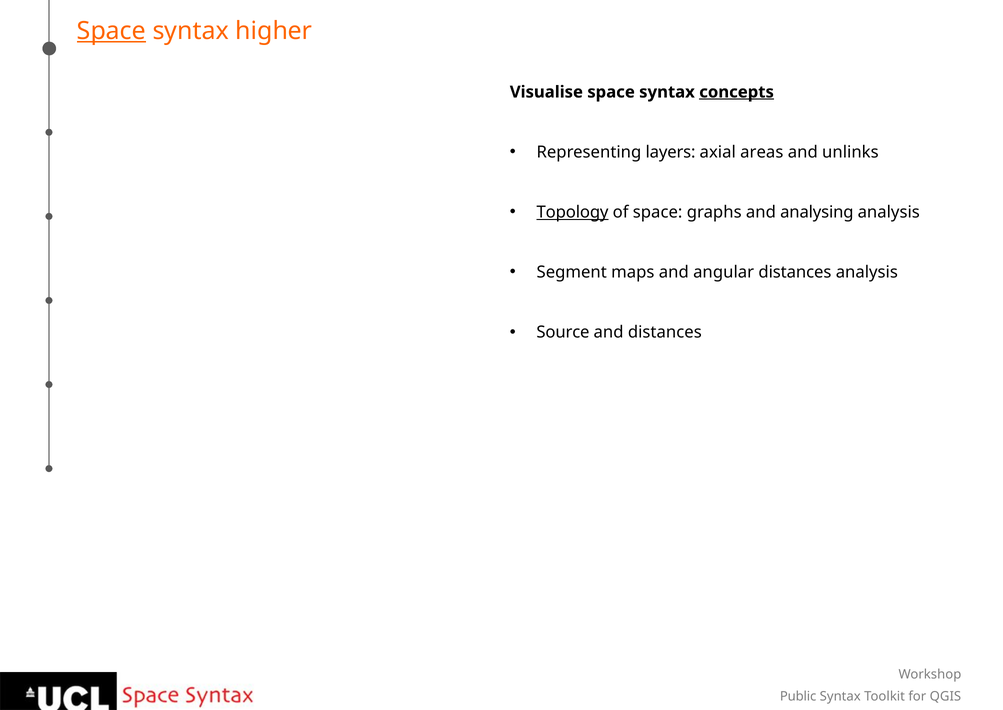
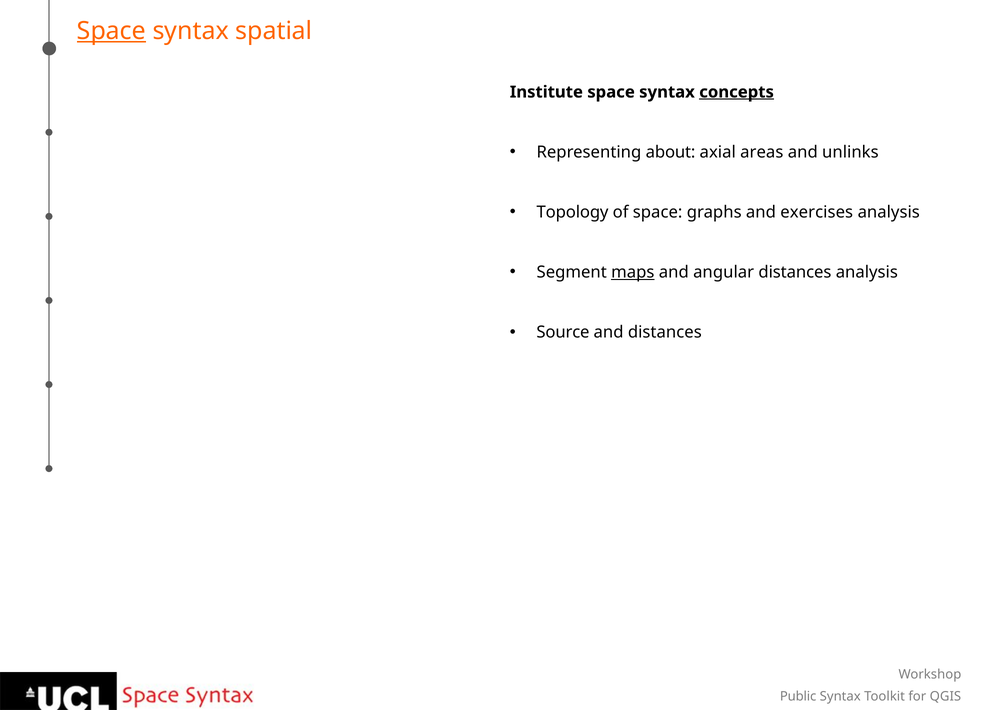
higher: higher -> spatial (274, 31)
Visualise: Visualise -> Institute (546, 92)
layers: layers -> about (671, 152)
Topology underline: present -> none (573, 212)
analysing: analysing -> exercises (817, 212)
maps underline: none -> present (633, 272)
